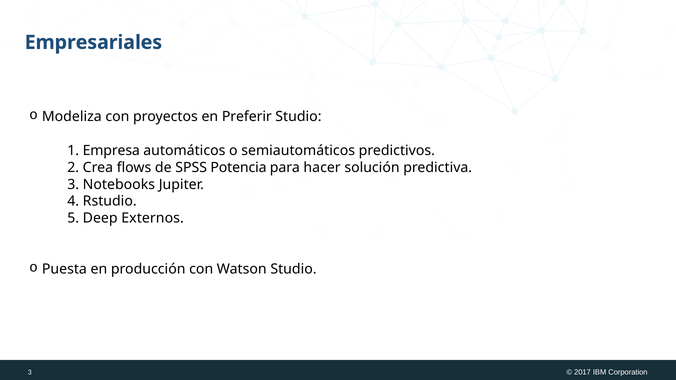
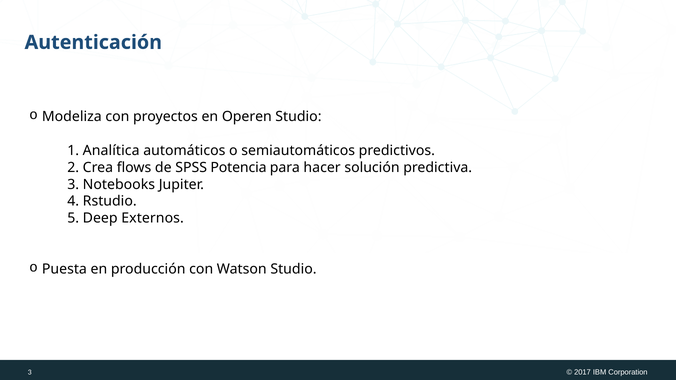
Empresariales: Empresariales -> Autenticación (93, 42)
Preferir: Preferir -> Operen (247, 117)
Empresa: Empresa -> Analítica (111, 151)
